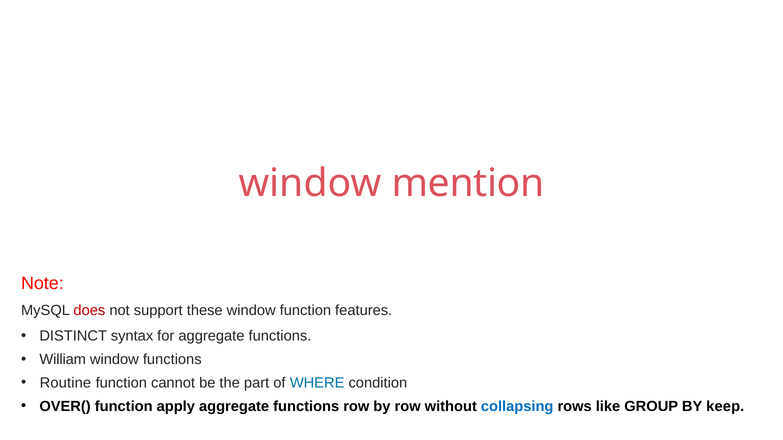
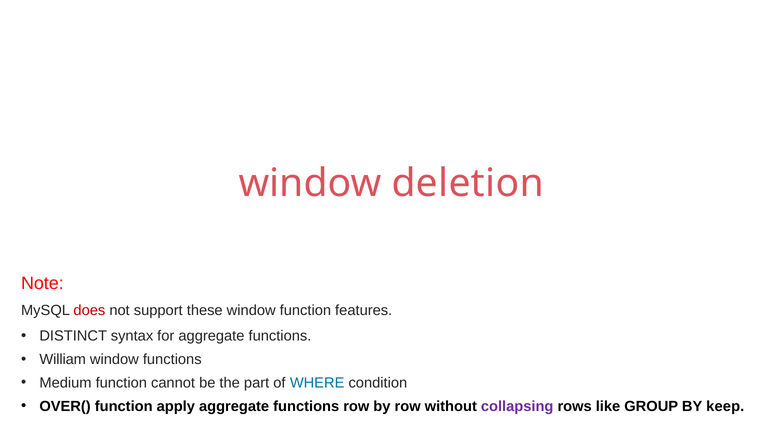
mention: mention -> deletion (468, 184)
Routine: Routine -> Medium (65, 383)
collapsing colour: blue -> purple (517, 407)
